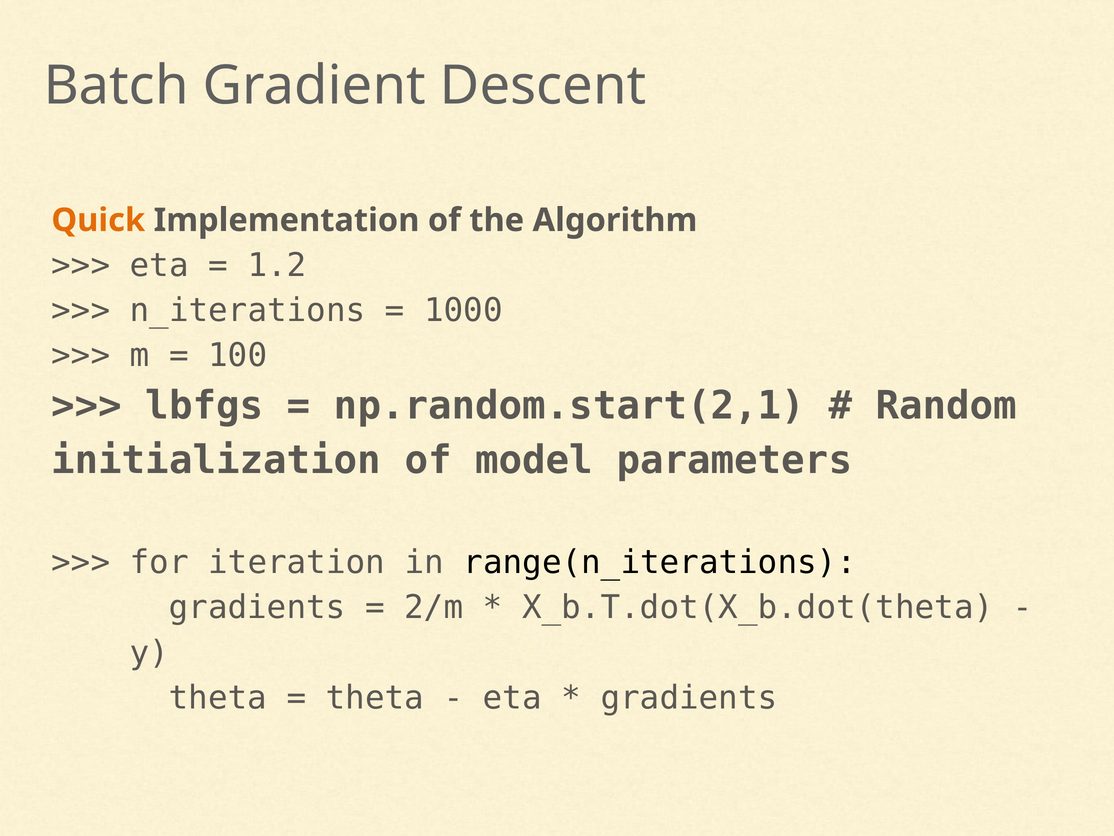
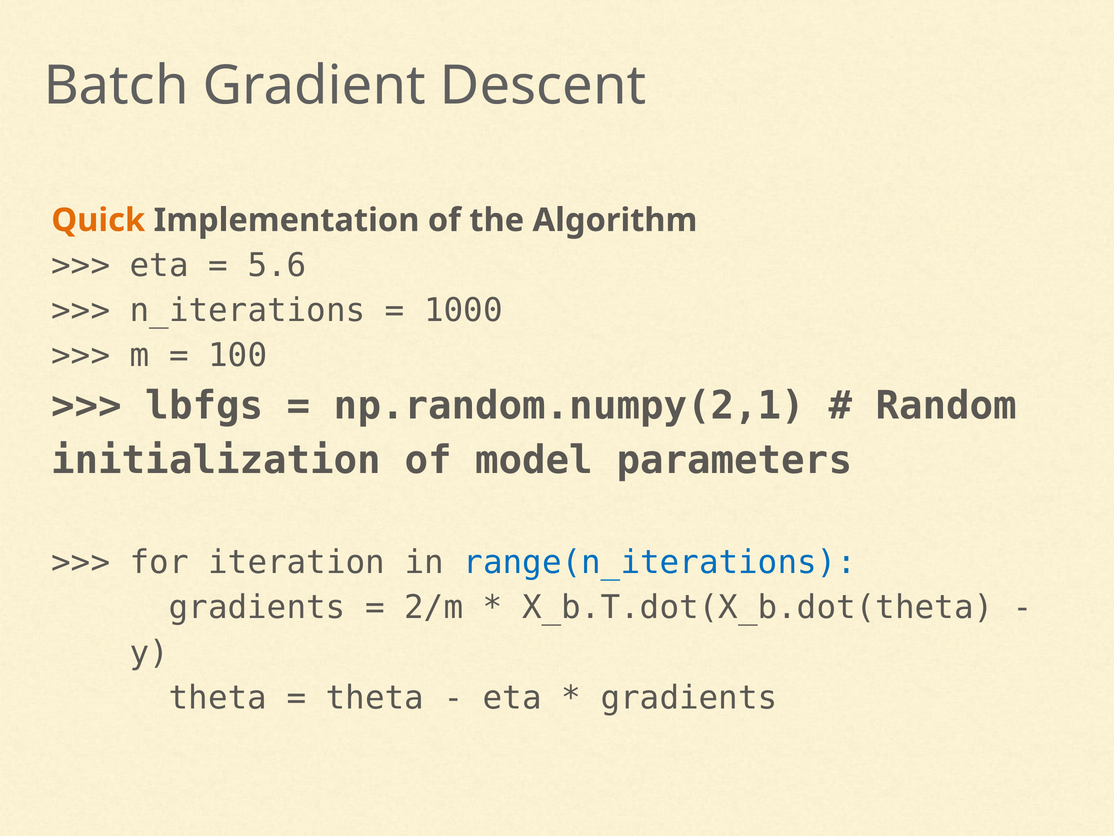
1.2: 1.2 -> 5.6 (277, 265)
np.random.start(2,1: np.random.start(2,1 -> np.random.numpy(2,1 (570, 406)
range(n_iterations colour: black -> blue (660, 562)
